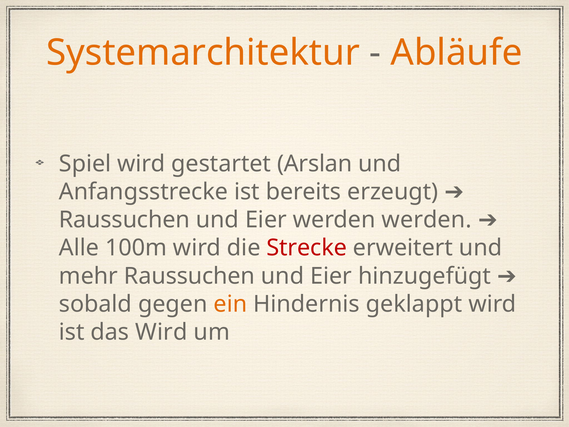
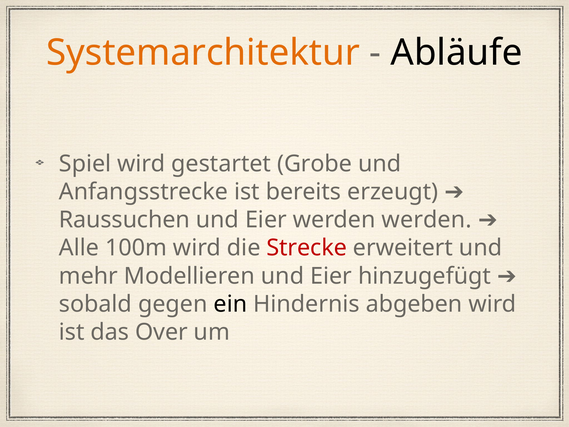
Abläufe colour: orange -> black (457, 53)
Arslan: Arslan -> Grobe (315, 164)
mehr Raussuchen: Raussuchen -> Modellieren (189, 276)
ein colour: orange -> black (230, 304)
geklappt: geklappt -> abgeben (414, 304)
das Wird: Wird -> Over (161, 332)
